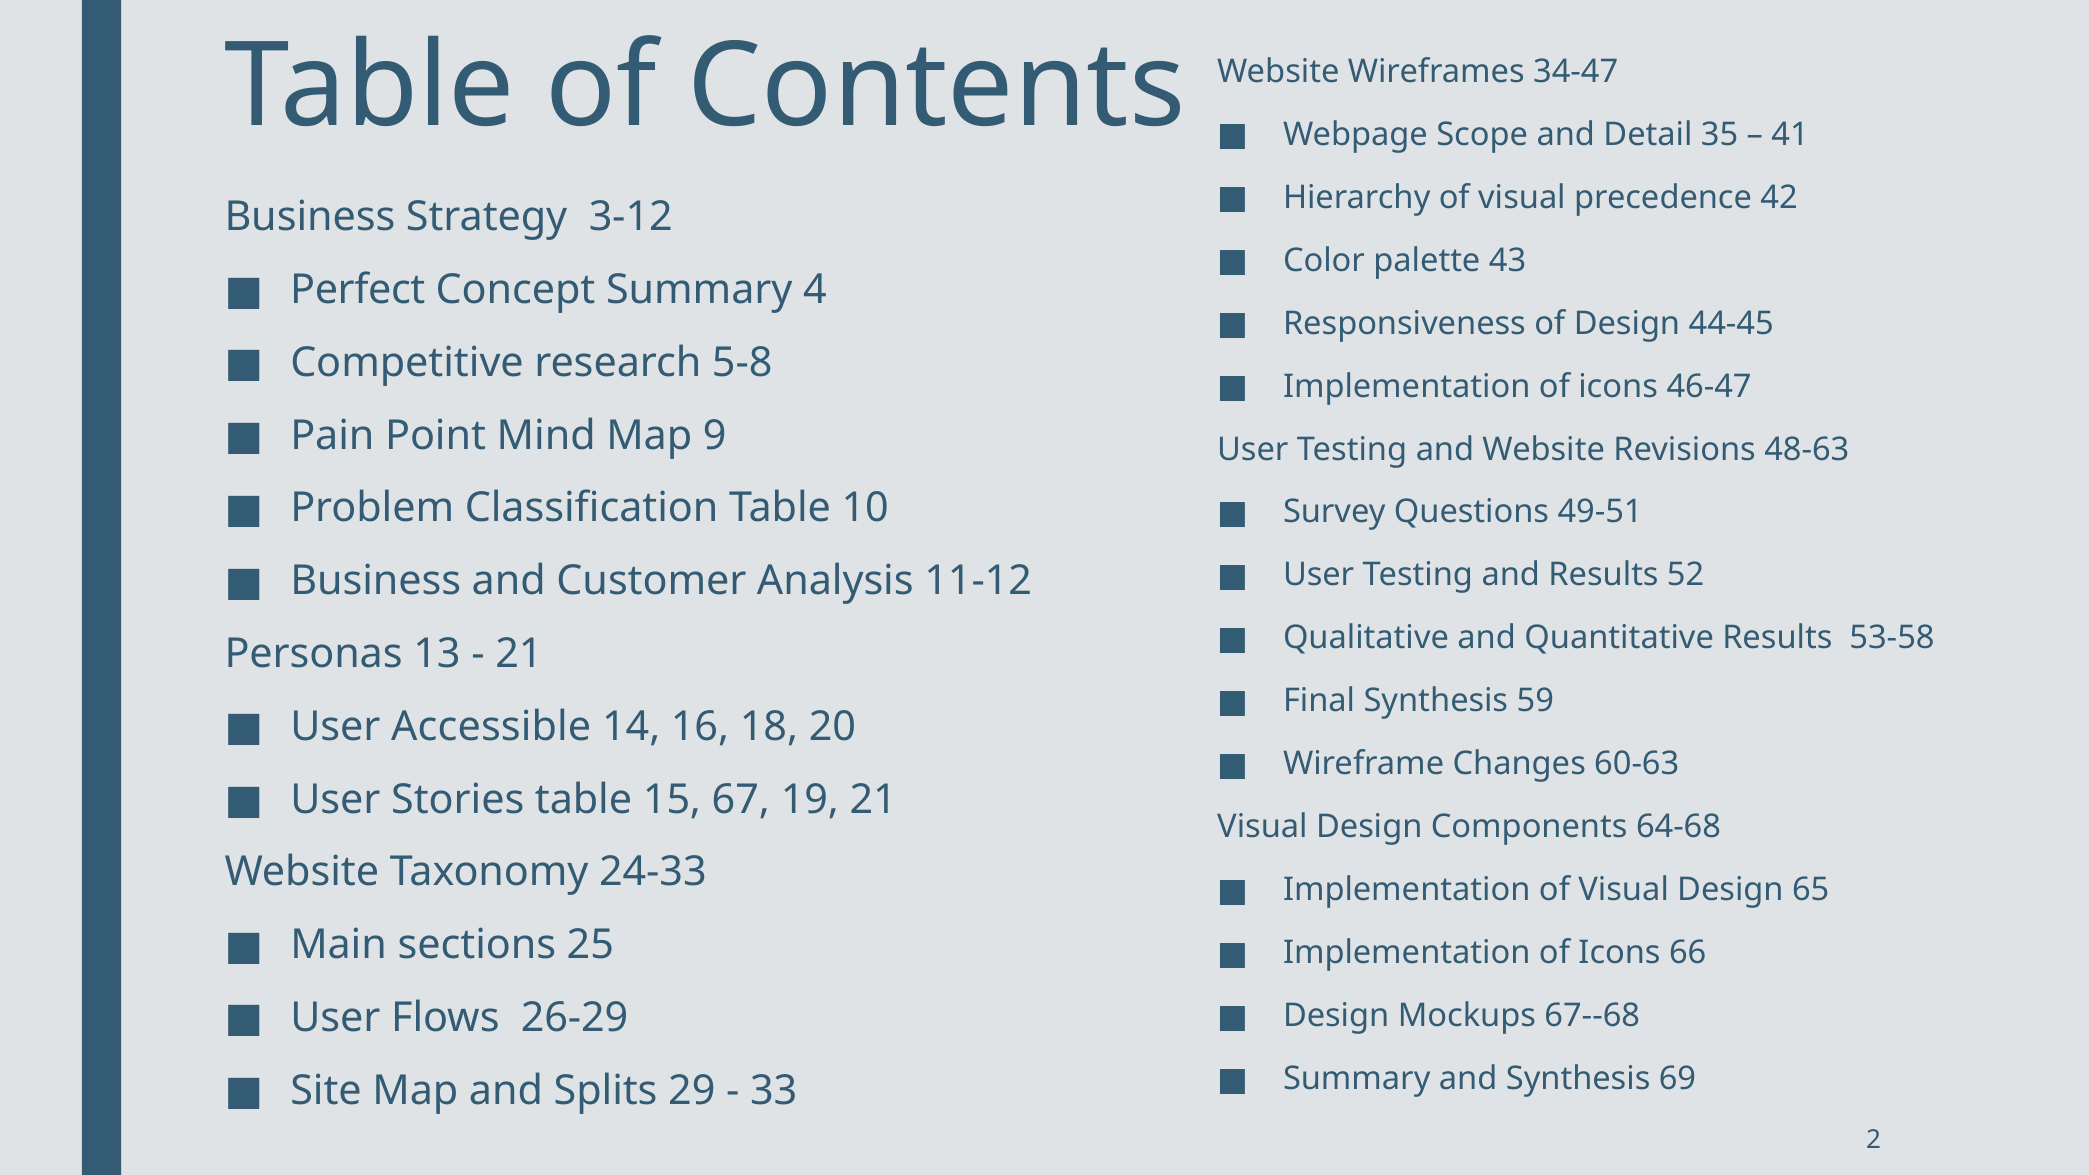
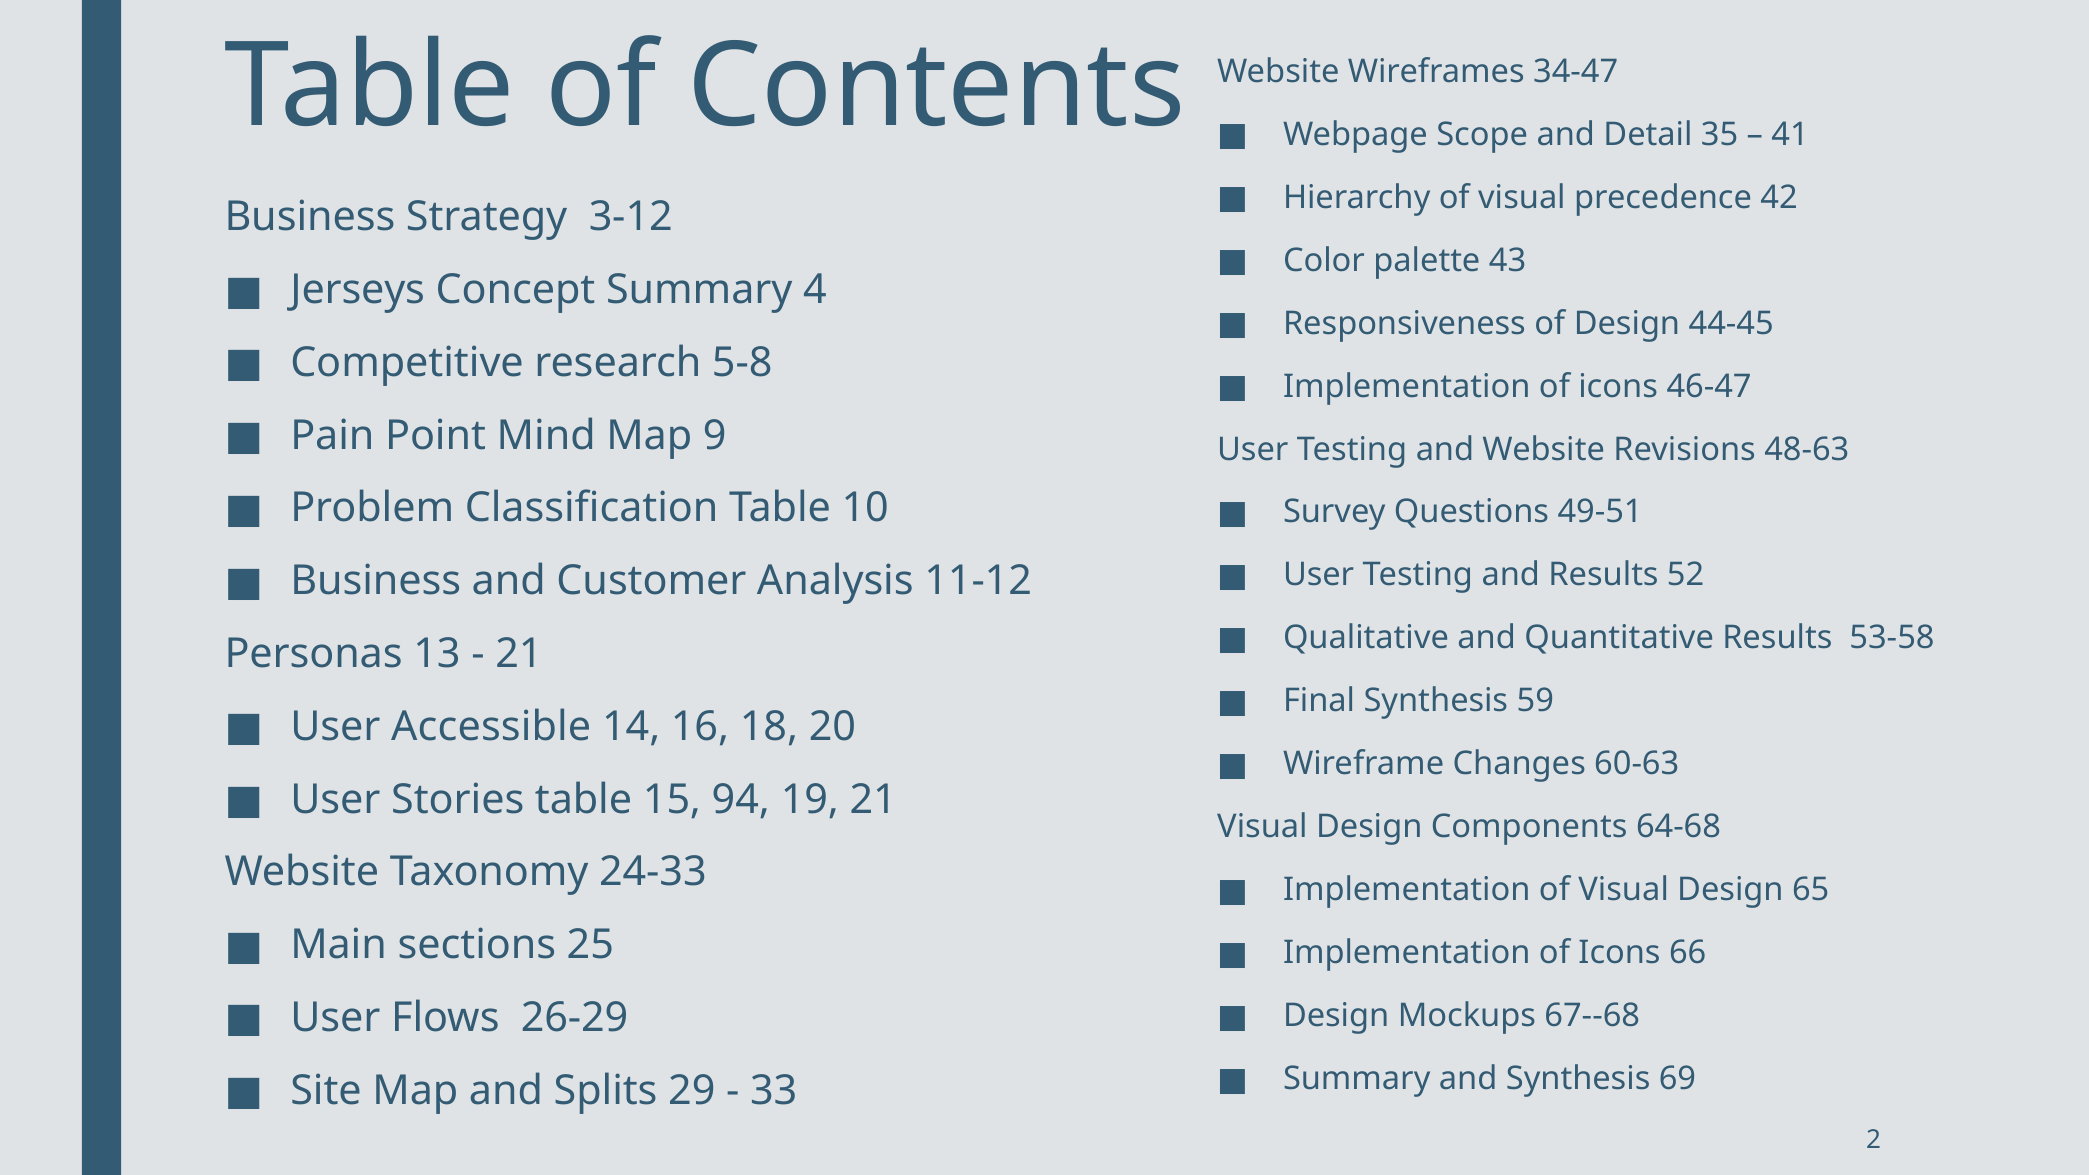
Perfect: Perfect -> Jerseys (358, 290)
67: 67 -> 94 (741, 800)
